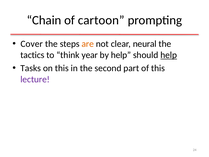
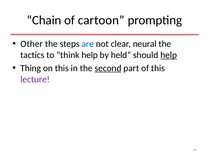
Cover: Cover -> Other (32, 44)
are colour: orange -> blue (88, 44)
think year: year -> help (90, 55)
by help: help -> held (121, 55)
Tasks: Tasks -> Thing (31, 68)
second underline: none -> present (108, 68)
